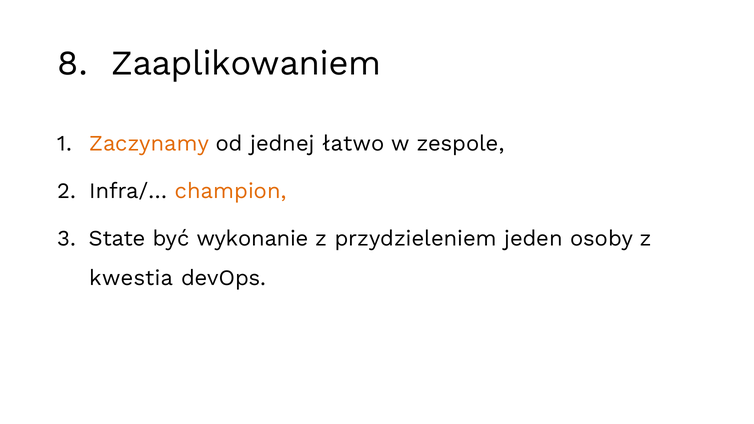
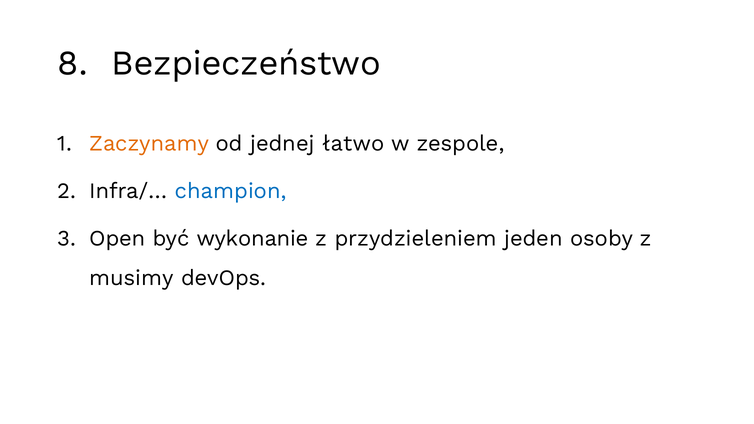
Zaaplikowaniem: Zaaplikowaniem -> Bezpieczeństwo (246, 63)
champion colour: orange -> blue (231, 191)
State: State -> Open (117, 239)
kwestia: kwestia -> musimy (131, 278)
